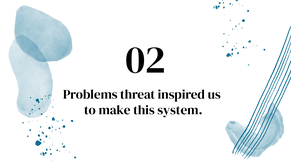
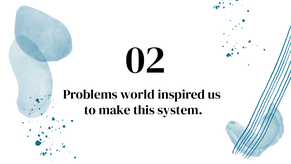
threat: threat -> world (138, 94)
